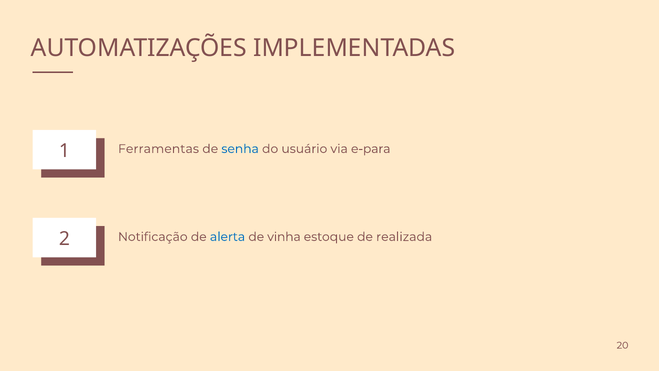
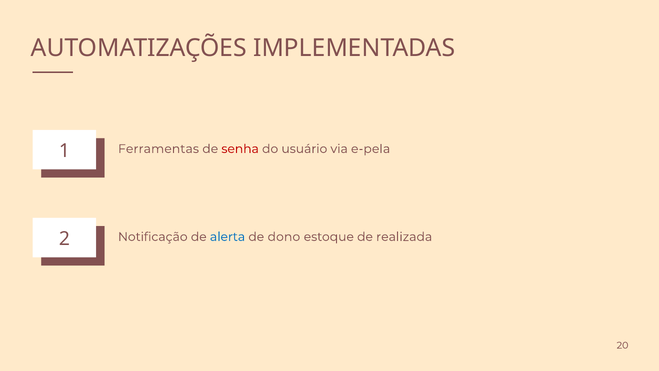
senha colour: blue -> red (240, 149)
e-para: e-para -> e-pela (371, 149)
vinha: vinha -> dono (284, 237)
